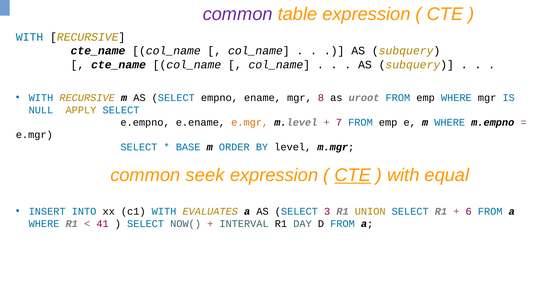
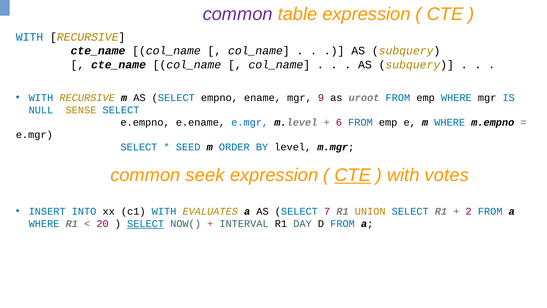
8: 8 -> 9 (321, 98)
APPLY: APPLY -> SENSE (81, 110)
e.mgr colour: orange -> blue (250, 122)
7: 7 -> 6 (339, 122)
BASE: BASE -> SEED (188, 147)
equal: equal -> votes (447, 175)
3: 3 -> 7 (327, 211)
6: 6 -> 2 (469, 211)
41: 41 -> 20 (103, 224)
SELECT underline: none -> present (146, 224)
